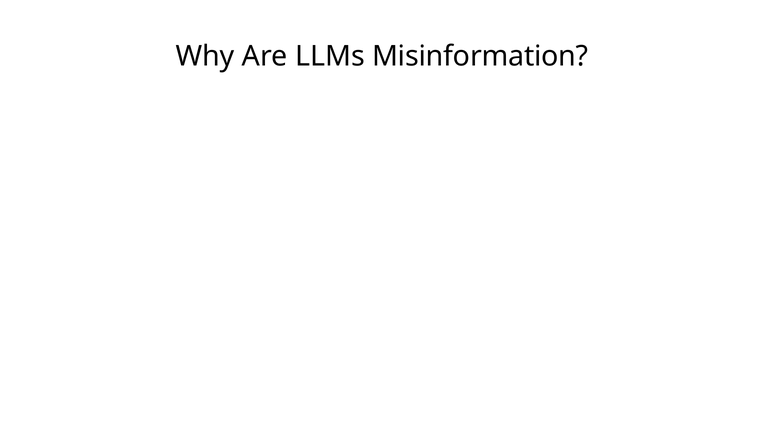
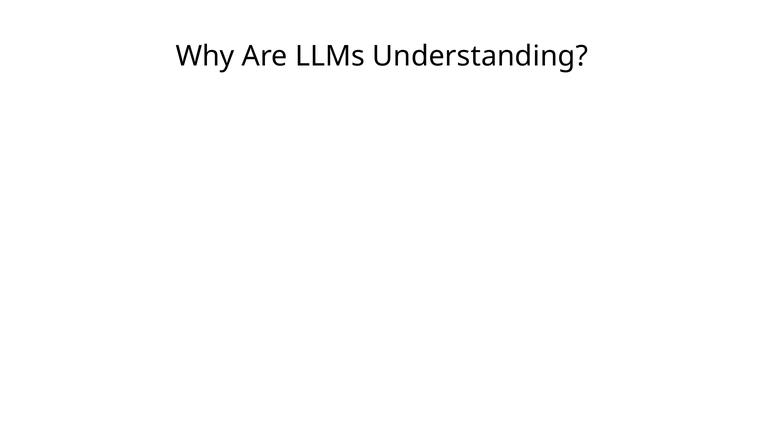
Misinformation: Misinformation -> Understanding (480, 56)
